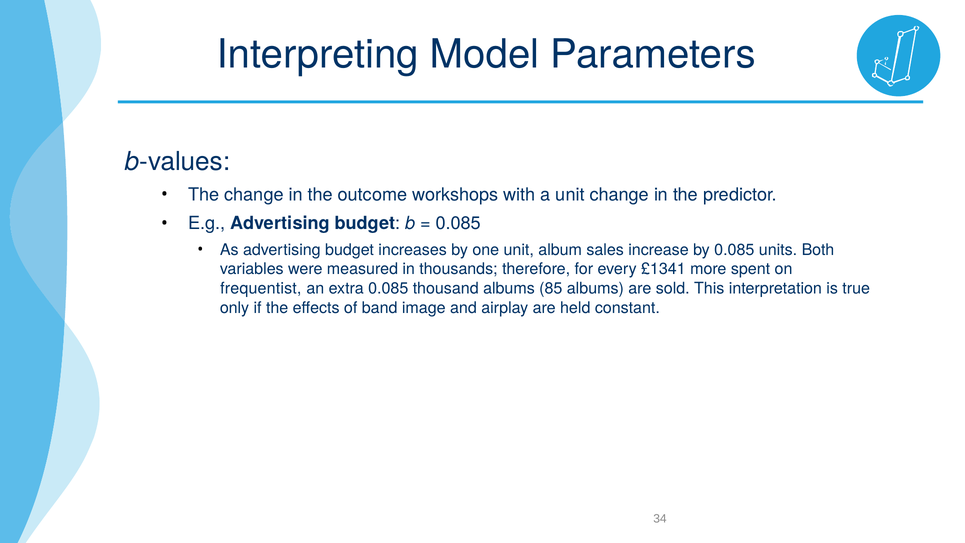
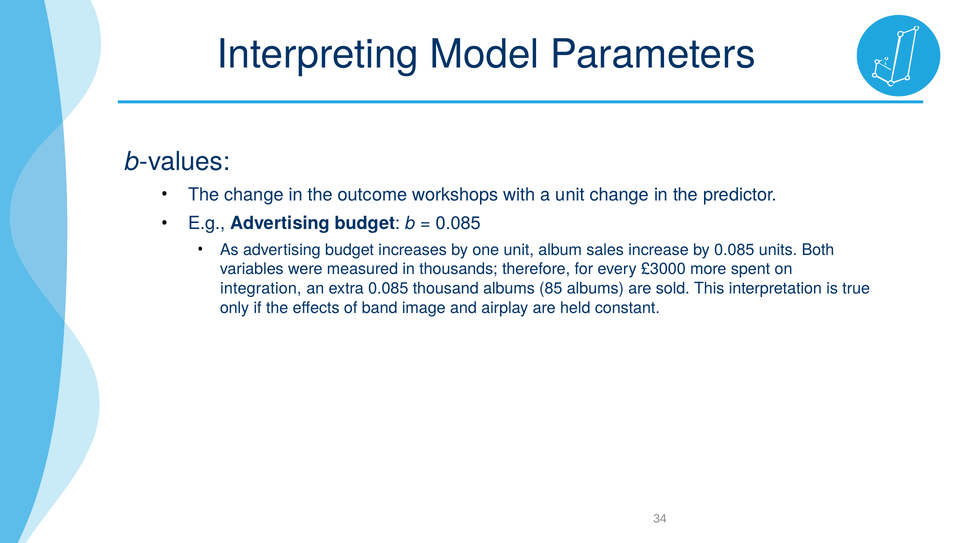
£1341: £1341 -> £3000 (663, 269)
frequentist: frequentist -> integration (261, 288)
